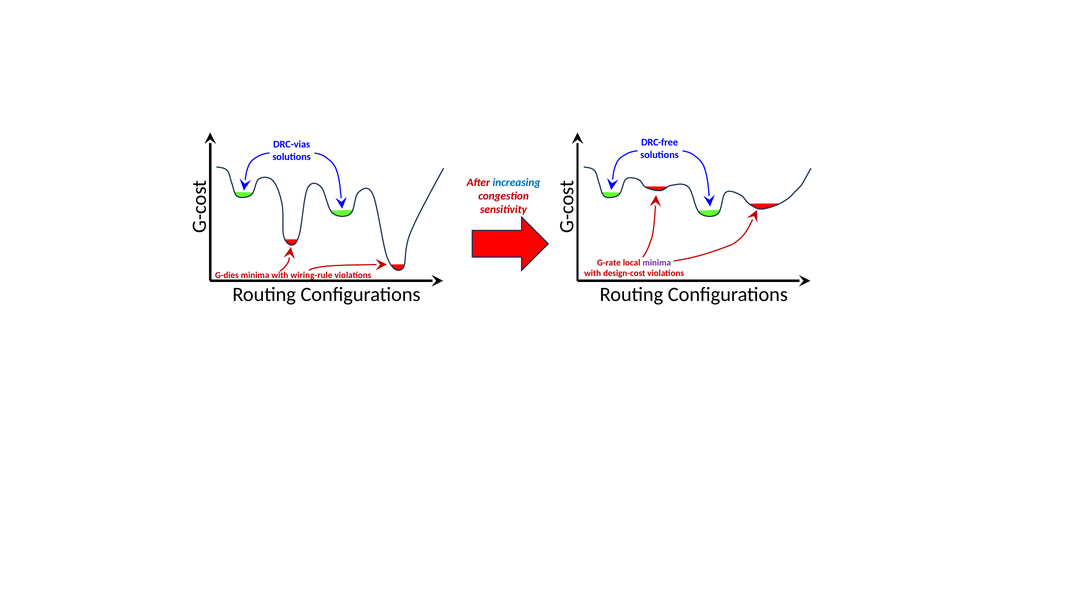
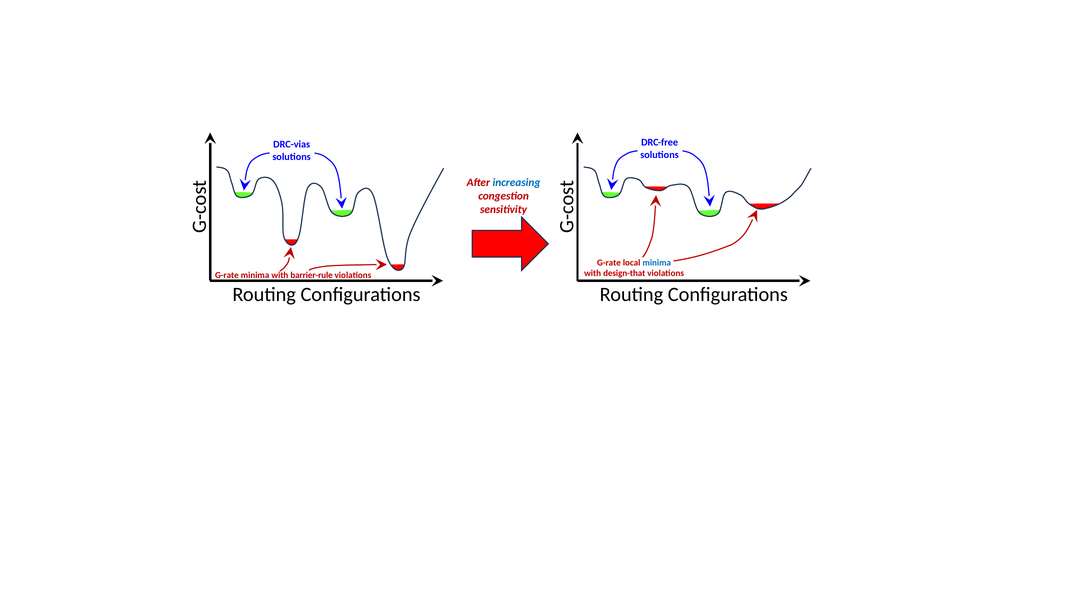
minima colour: purple -> blue (657, 262)
design-cost: design-cost -> design-that (624, 273)
G-dies: G-dies -> G-rate (227, 275)
wiring-rule: wiring-rule -> barrier-rule (312, 275)
